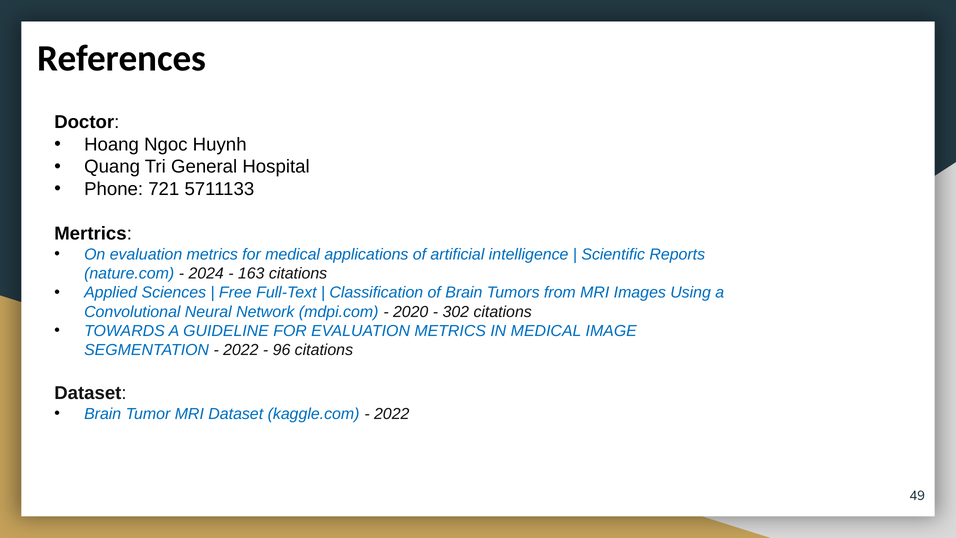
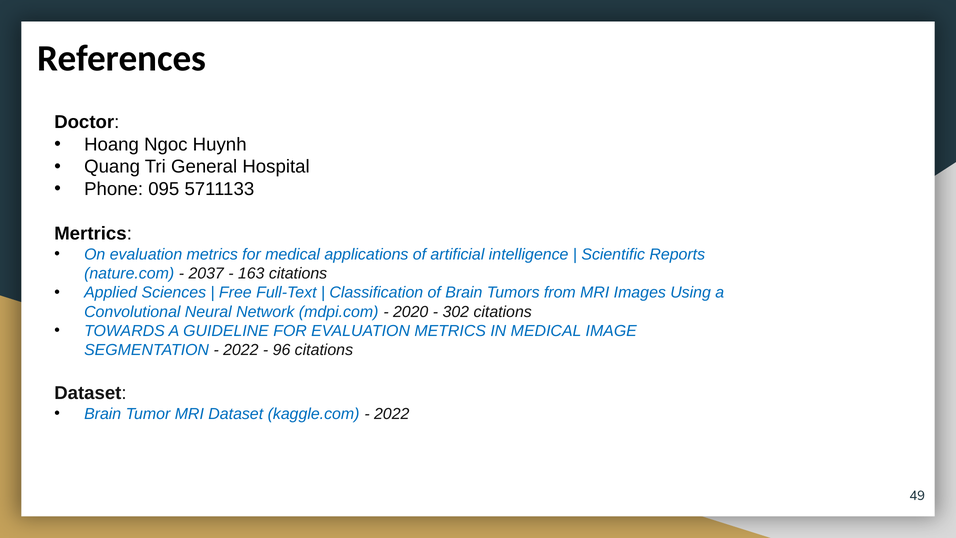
721: 721 -> 095 (164, 189)
2024: 2024 -> 2037 (206, 273)
